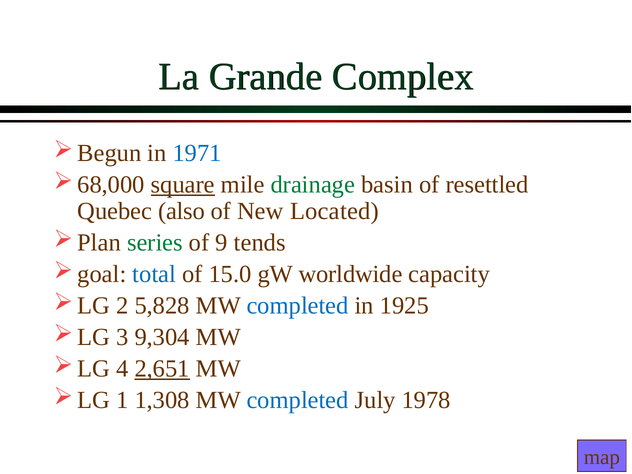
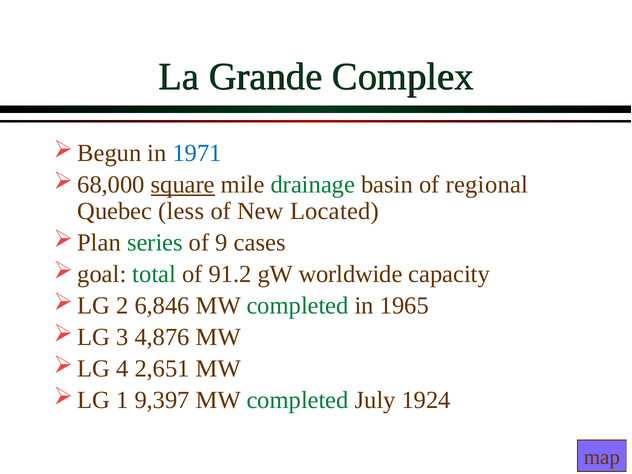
resettled: resettled -> regional (487, 185)
also: also -> less (181, 211)
tends: tends -> cases (260, 243)
total colour: blue -> green (154, 274)
15.0: 15.0 -> 91.2 (230, 274)
5,828: 5,828 -> 6,846 (162, 306)
completed colour: blue -> green (298, 306)
1925: 1925 -> 1965 (404, 306)
9,304: 9,304 -> 4,876 (162, 337)
2,651 underline: present -> none (162, 369)
1,308: 1,308 -> 9,397 (162, 400)
completed colour: blue -> green (298, 400)
1978: 1978 -> 1924 (426, 400)
